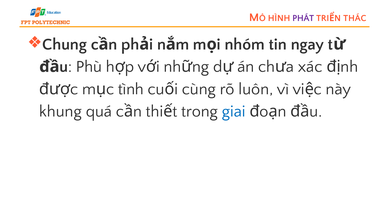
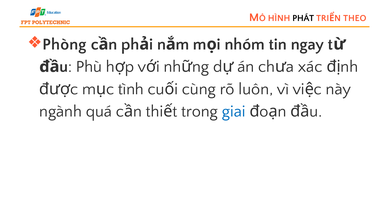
PHÁT colour: purple -> black (303, 18)
THÁC: THÁC -> THEO (355, 18)
Chung: Chung -> Phòng (64, 44)
khung: khung -> ngành (61, 111)
